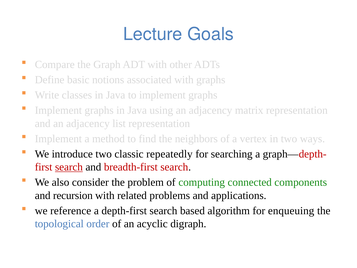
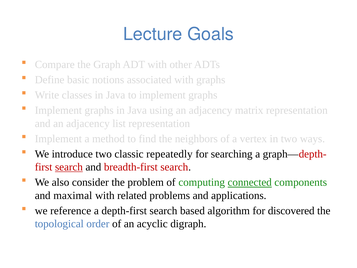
connected underline: none -> present (250, 182)
recursion: recursion -> maximal (73, 195)
enqueuing: enqueuing -> discovered (291, 211)
